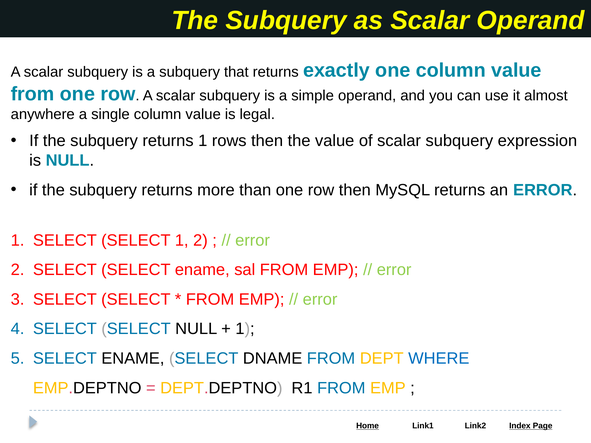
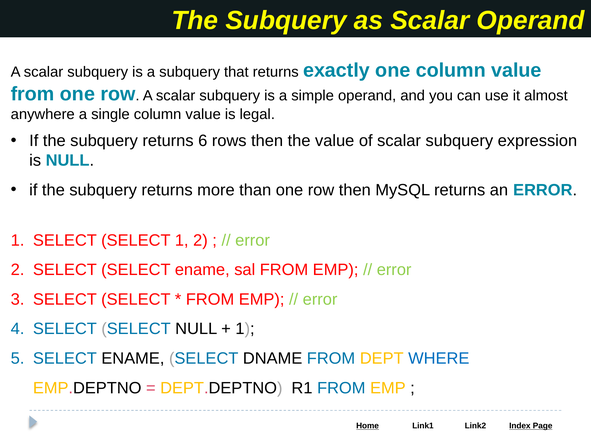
returns 1: 1 -> 6 (203, 141)
